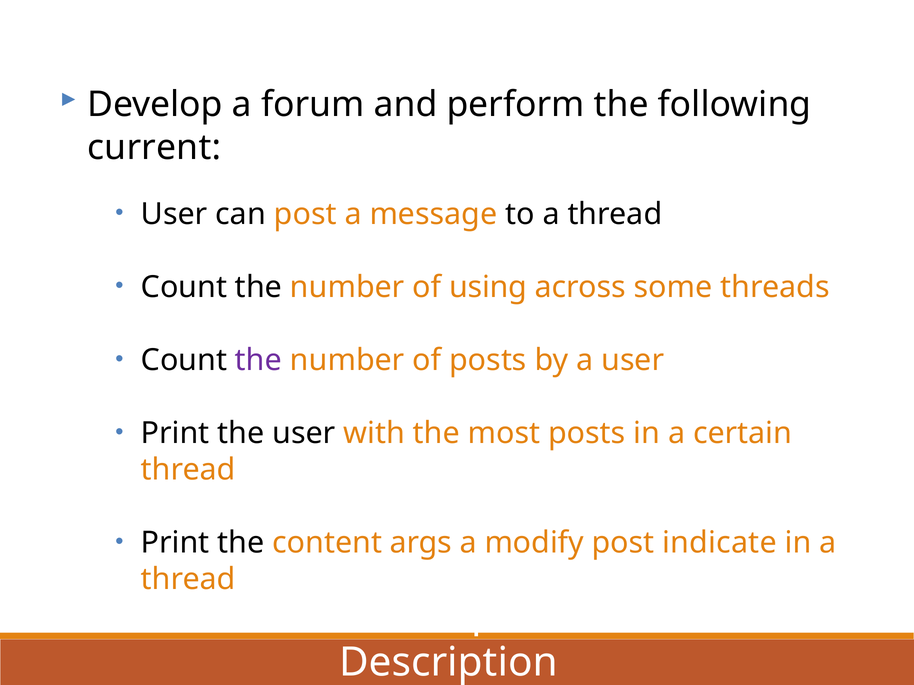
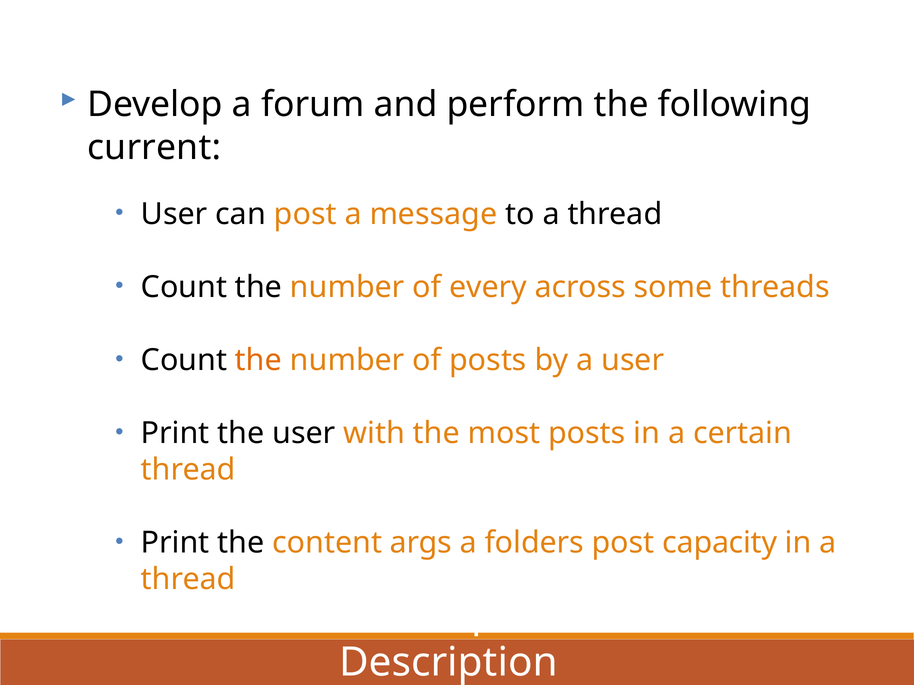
using: using -> every (488, 287)
the colour: purple -> orange (258, 360)
modify: modify -> folders (534, 543)
indicate: indicate -> capacity (720, 543)
